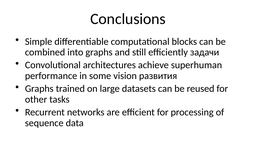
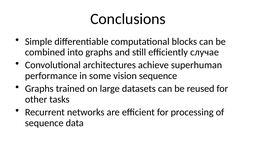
задачи: задачи -> случае (205, 52)
vision развития: развития -> sequence (158, 76)
